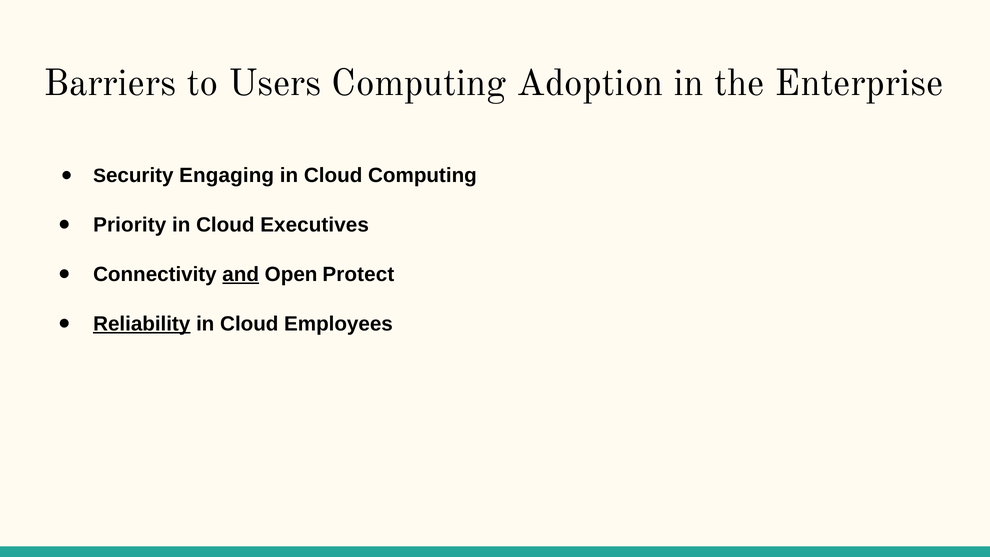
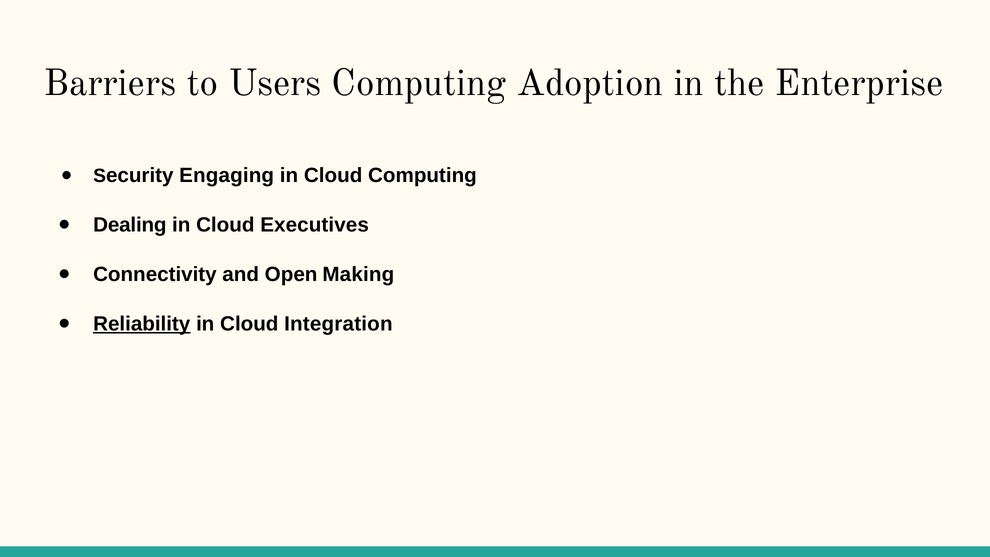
Priority: Priority -> Dealing (130, 225)
and underline: present -> none (241, 274)
Protect: Protect -> Making (358, 274)
Employees: Employees -> Integration (338, 324)
